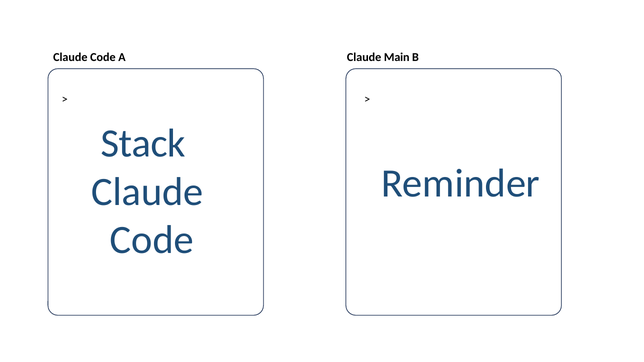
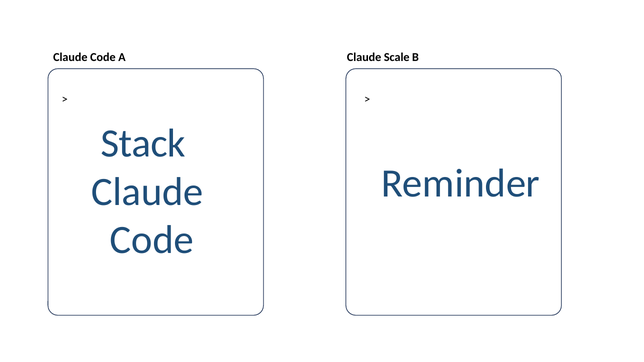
Main: Main -> Scale (397, 57)
